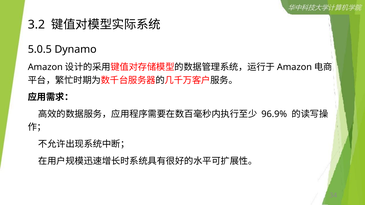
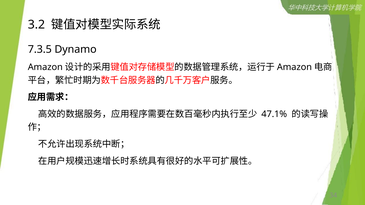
5.0.5: 5.0.5 -> 7.3.5 (40, 50)
96.9%: 96.9% -> 47.1% (274, 114)
